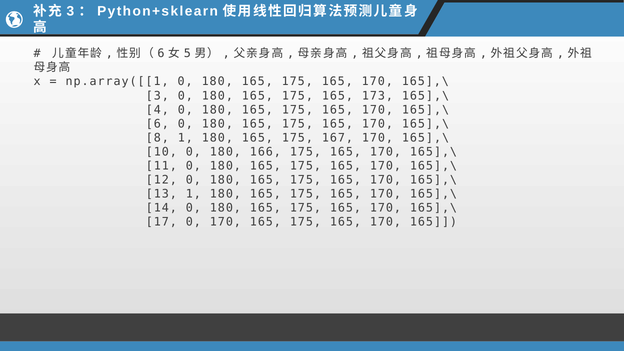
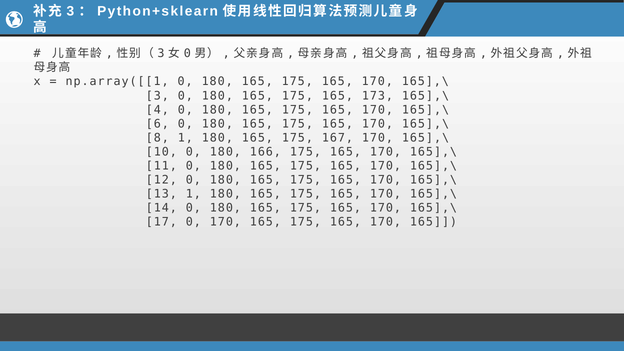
6: 6 -> 3 (161, 54)
5: 5 -> 0 (187, 54)
